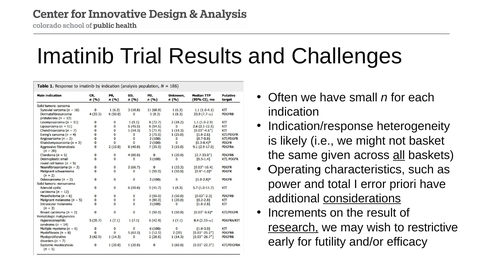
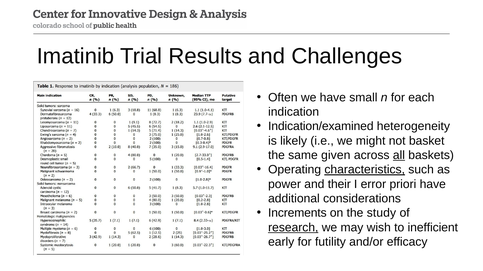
Indication/response: Indication/response -> Indication/examined (321, 127)
characteristics underline: none -> present (365, 170)
total: total -> their (339, 185)
considerations underline: present -> none (362, 199)
result: result -> study (381, 214)
restrictive: restrictive -> inefficient (433, 228)
